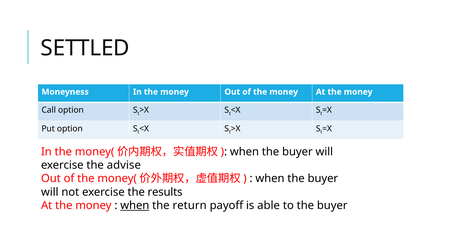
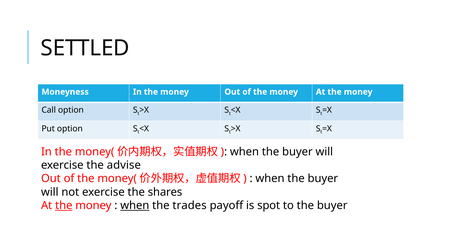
results: results -> shares (165, 192)
the underline: none -> present (64, 206)
return: return -> trades (190, 206)
able: able -> spot (269, 206)
